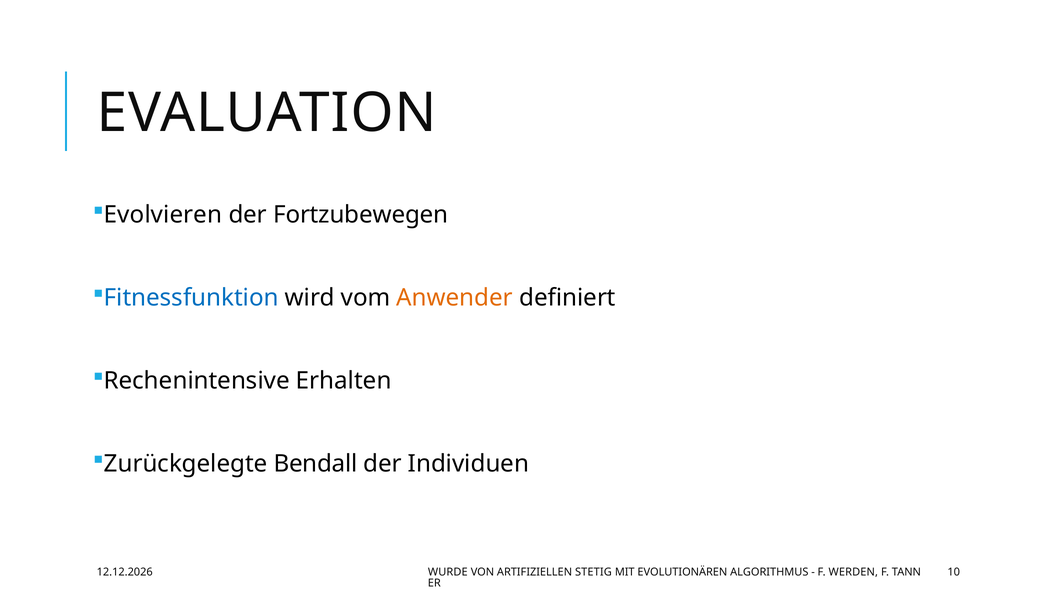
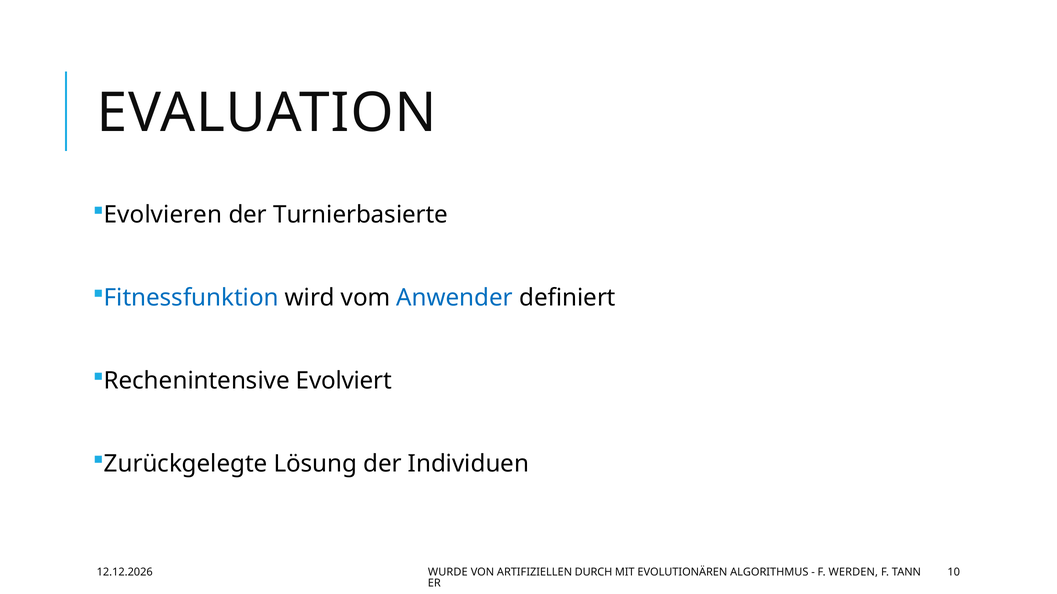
Fortzubewegen: Fortzubewegen -> Turnierbasierte (361, 215)
Anwender colour: orange -> blue (455, 298)
Erhalten: Erhalten -> Evolviert (344, 381)
Bendall: Bendall -> Lösung (315, 464)
STETIG: STETIG -> DURCH (594, 573)
